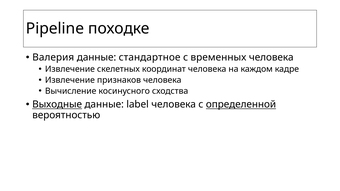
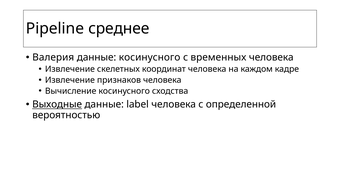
походке: походке -> среднее (119, 29)
данные стандартное: стандартное -> косинусного (150, 57)
определенной underline: present -> none (241, 105)
